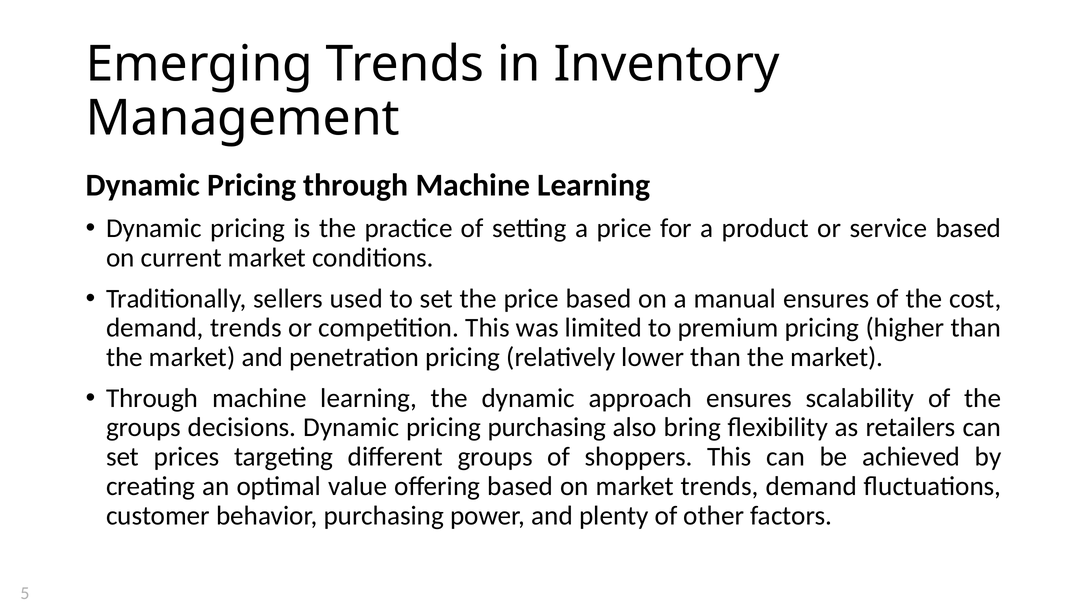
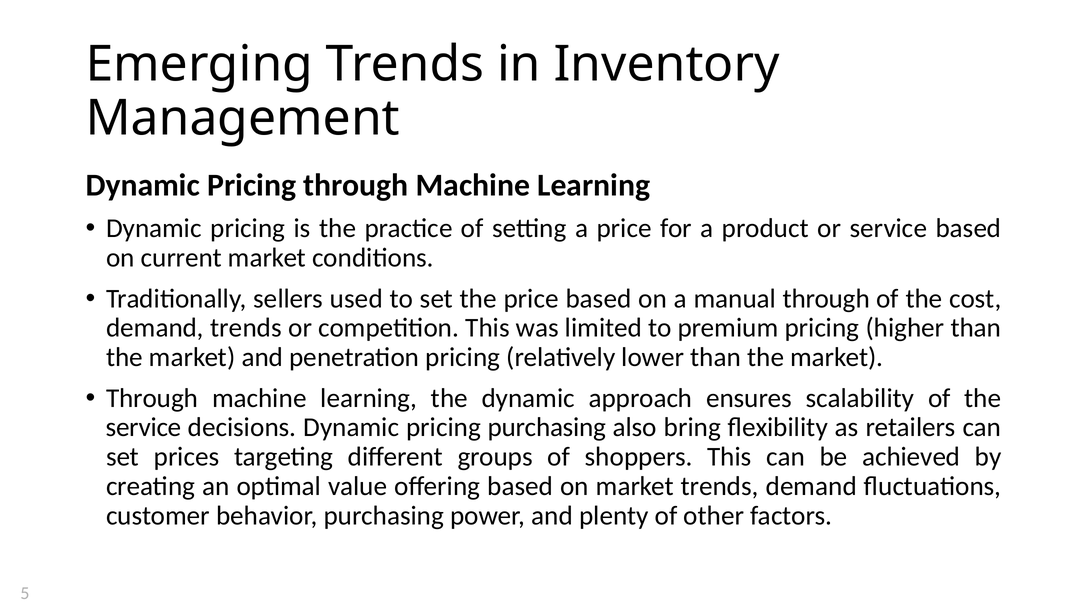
manual ensures: ensures -> through (826, 299)
groups: groups -> service (144, 428)
